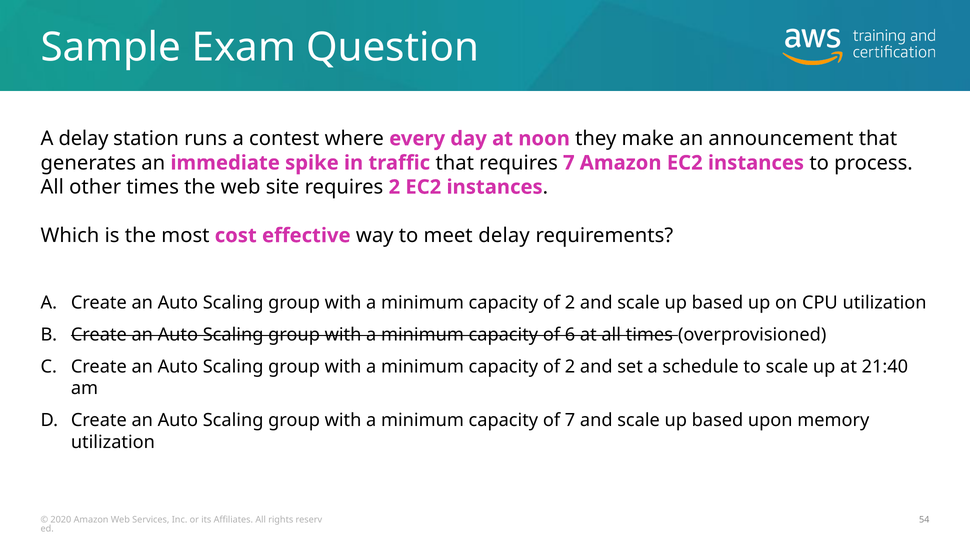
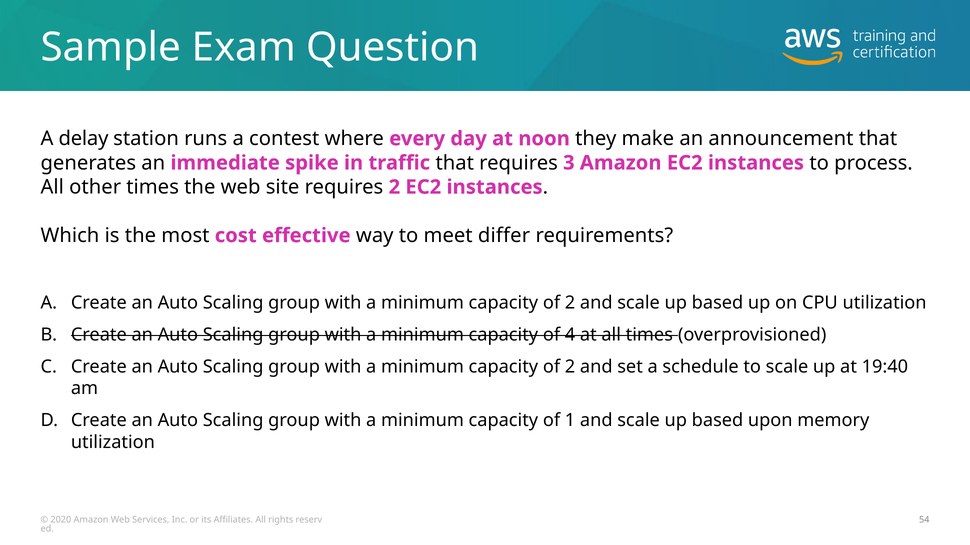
requires 7: 7 -> 3 (569, 163)
meet delay: delay -> differ (504, 236)
6: 6 -> 4 (570, 335)
21:40: 21:40 -> 19:40 (885, 367)
of 7: 7 -> 1 (570, 421)
